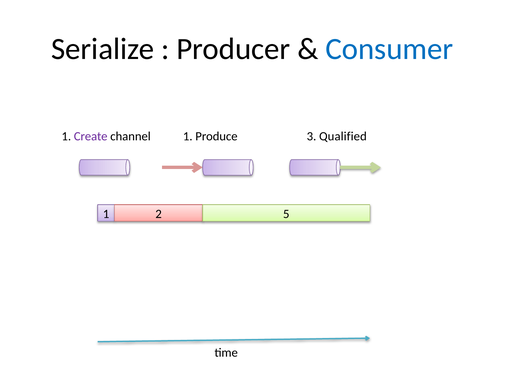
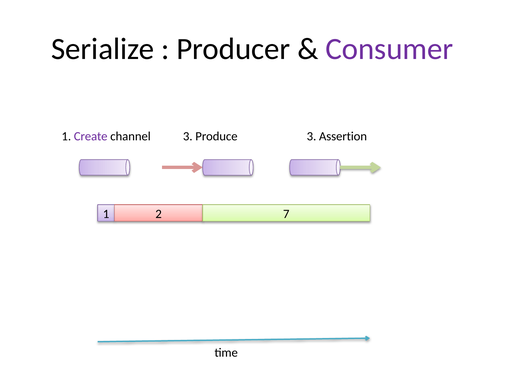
Consumer colour: blue -> purple (389, 49)
channel 1: 1 -> 3 (188, 136)
Qualified: Qualified -> Assertion (343, 136)
5: 5 -> 7 (286, 214)
